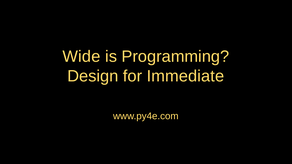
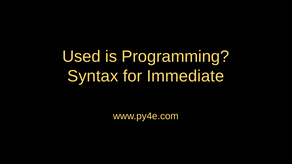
Wide: Wide -> Used (81, 57)
Design: Design -> Syntax (93, 76)
